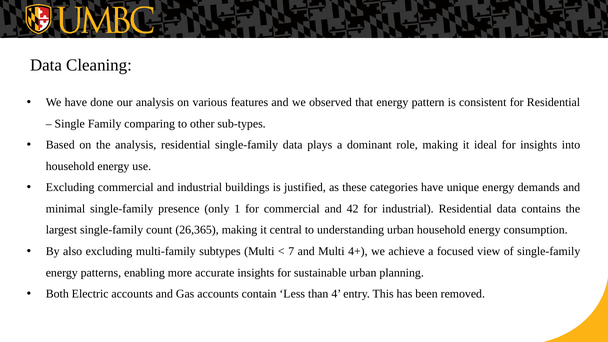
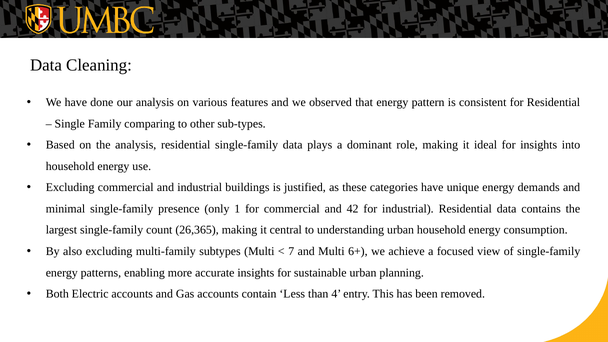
4+: 4+ -> 6+ (358, 251)
